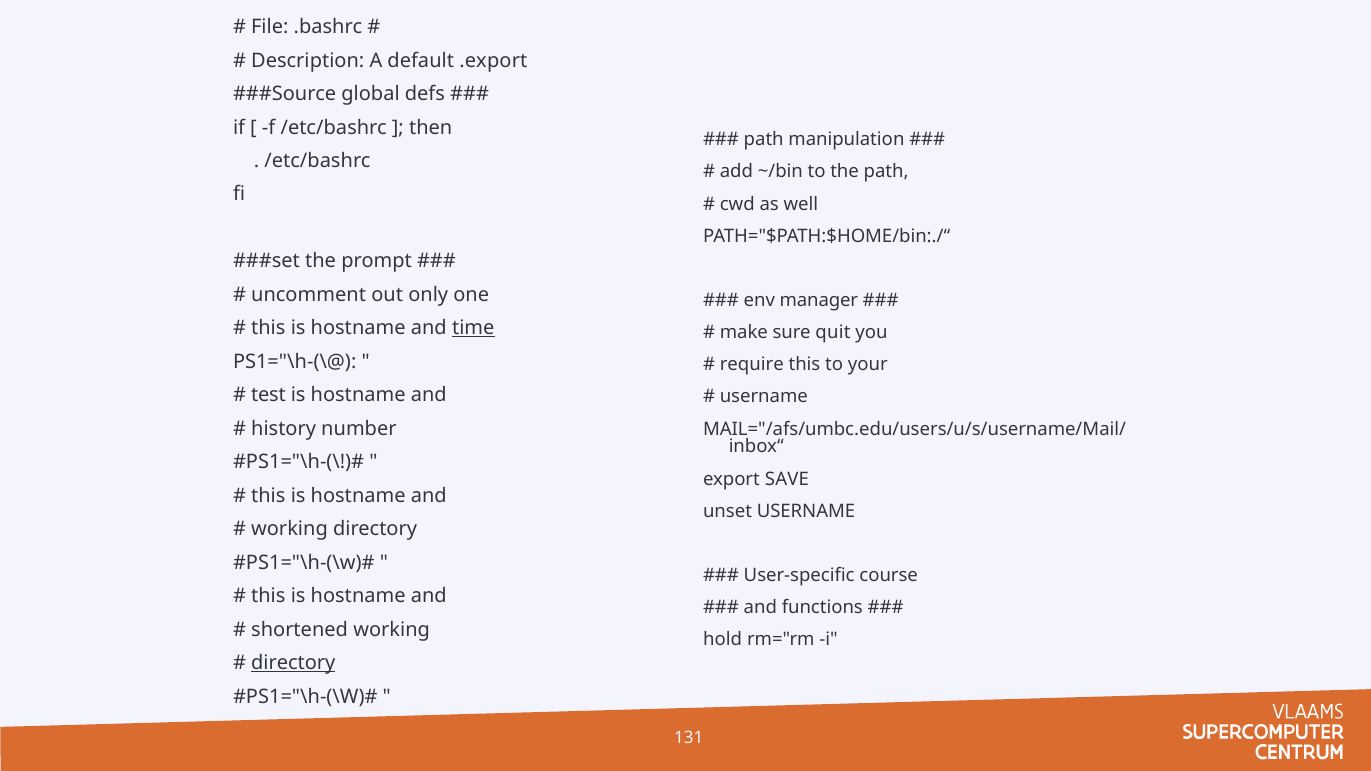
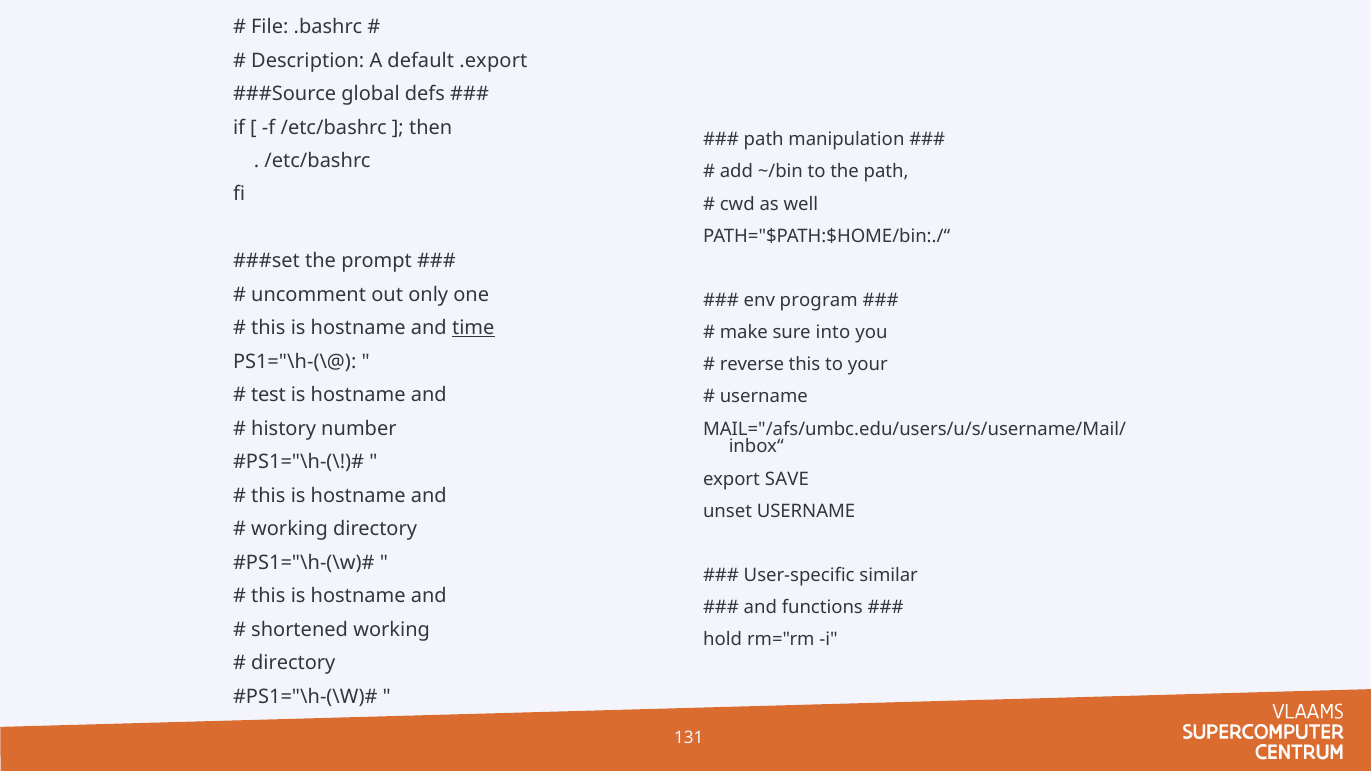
manager: manager -> program (819, 300)
quit: quit -> into (833, 333)
require: require -> reverse (752, 365)
course: course -> similar (889, 575)
directory underline: present -> none (293, 663)
